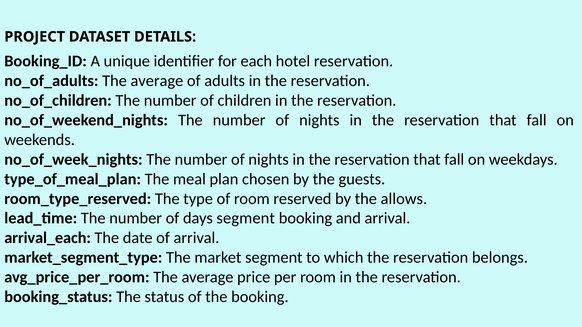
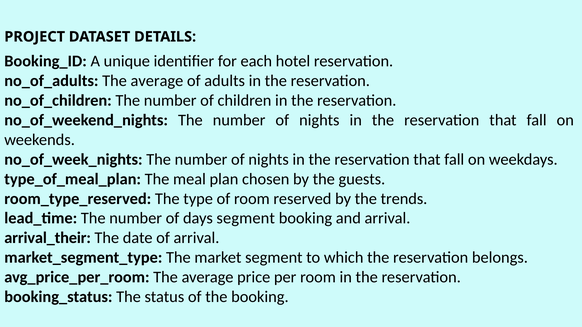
allows: allows -> trends (404, 199)
arrival_each: arrival_each -> arrival_their (48, 238)
